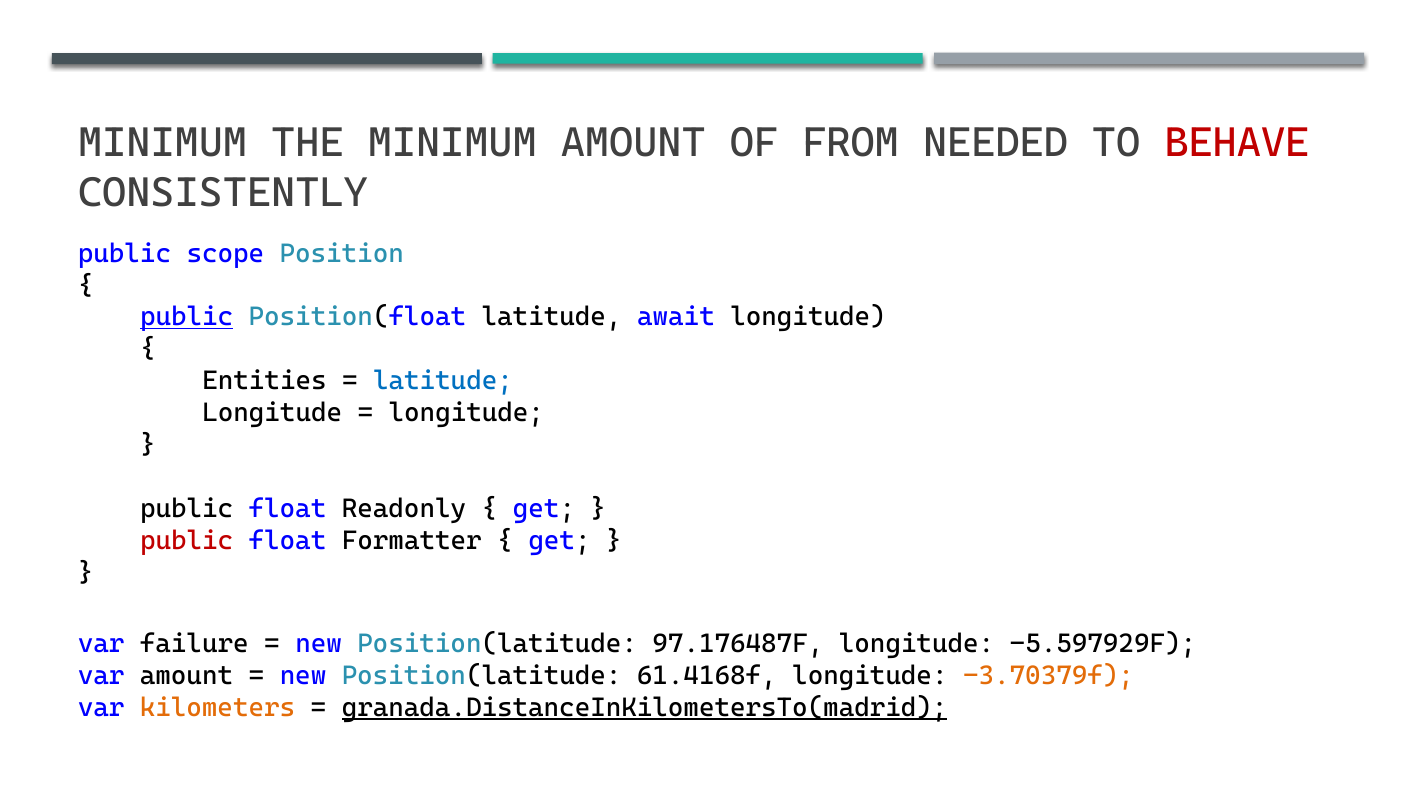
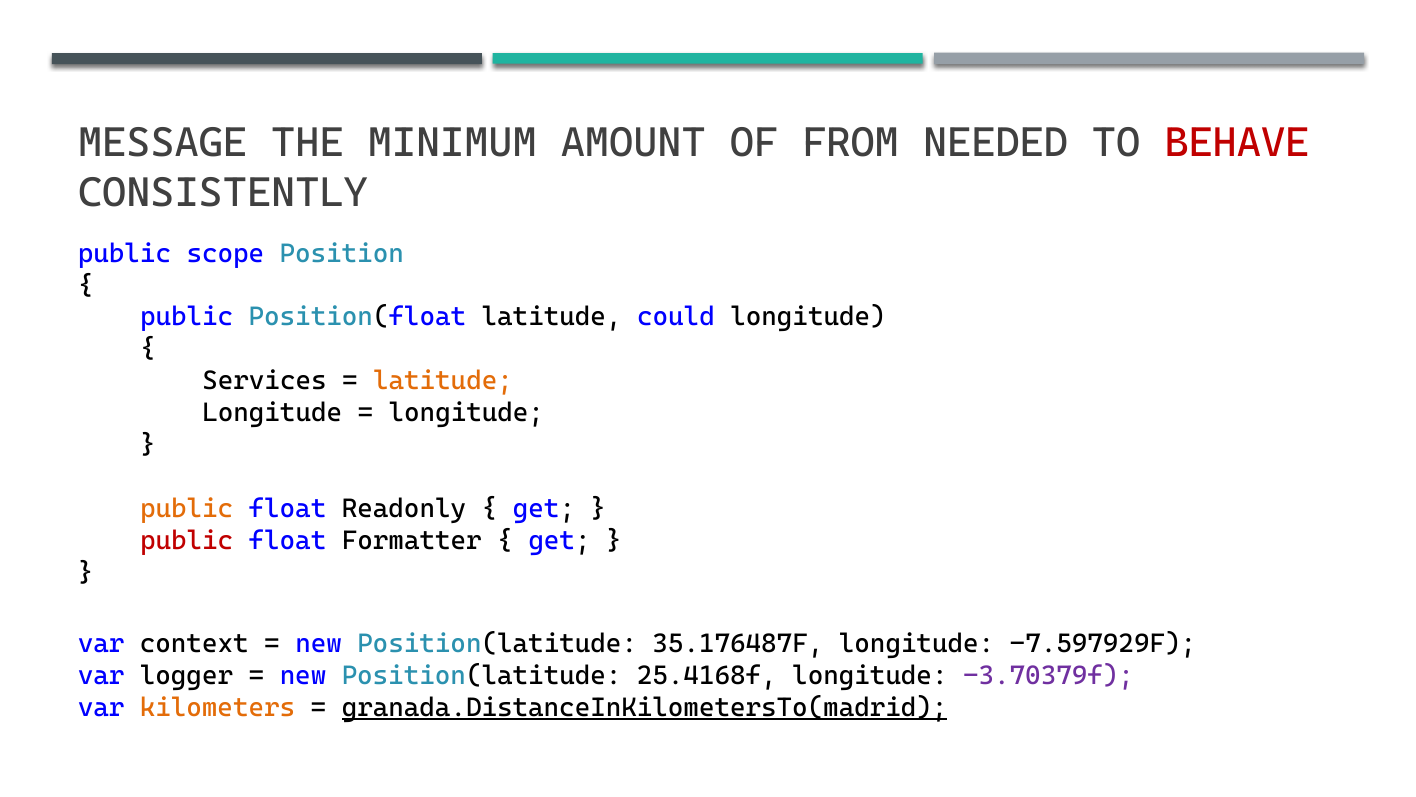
MINIMUM: MINIMUM -> MESSAGE (163, 143)
public underline: present -> none (187, 317)
await: await -> could (676, 317)
Entities: Entities -> Services (264, 381)
latitude colour: blue -> orange (443, 381)
public colour: black -> orange (187, 508)
failure: failure -> context (194, 643)
97.176487F: 97.176487F -> 35.176487F (738, 643)
-5.597929F: -5.597929F -> -7.597929F (1103, 643)
var amount: amount -> logger (186, 675)
61.4168f: 61.4168f -> 25.4168f (707, 675)
-3.70379f colour: orange -> purple (1049, 675)
